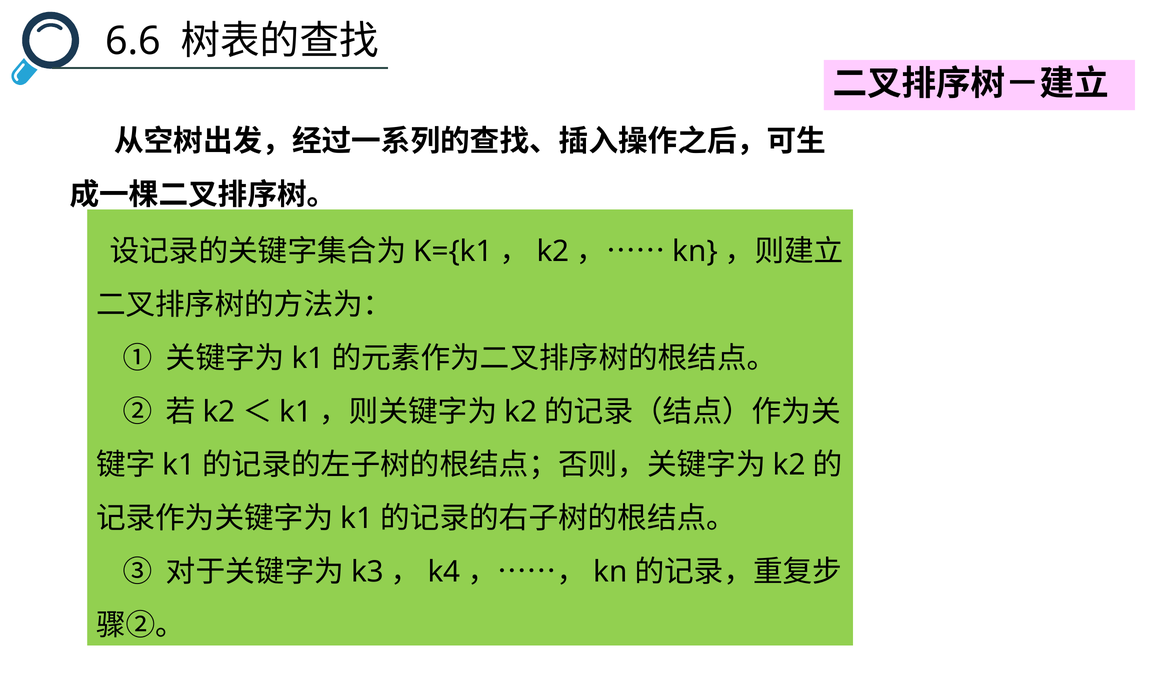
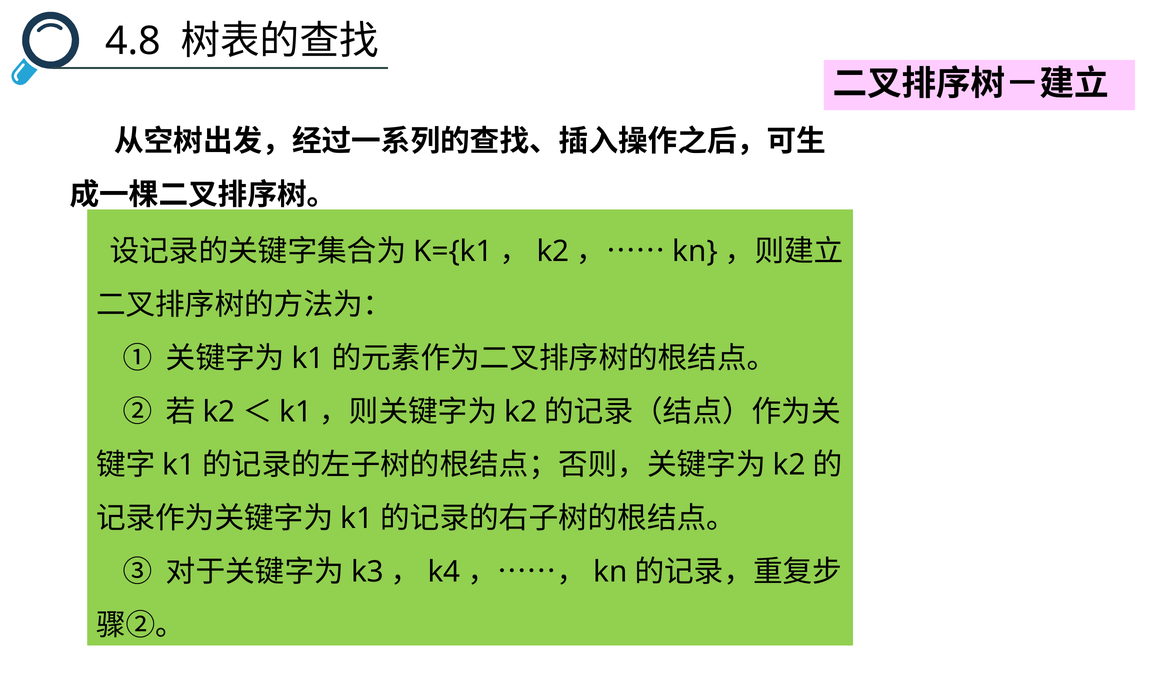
6.6: 6.6 -> 4.8 (133, 41)
